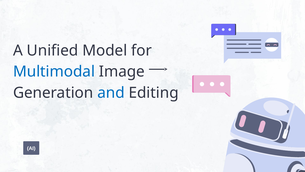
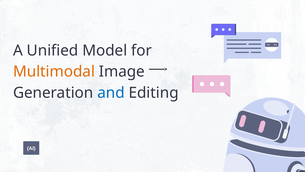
Multimodal colour: blue -> orange (54, 71)
